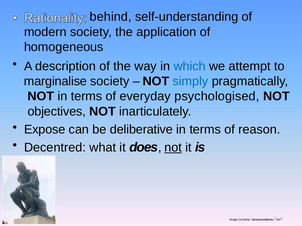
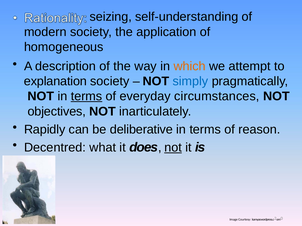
behind: behind -> seizing (111, 17)
which colour: blue -> orange (190, 66)
marginalise: marginalise -> explanation (55, 81)
terms underline: none -> present (87, 97)
psychologised: psychologised -> circumstances (217, 97)
Expose: Expose -> Rapidly (45, 130)
